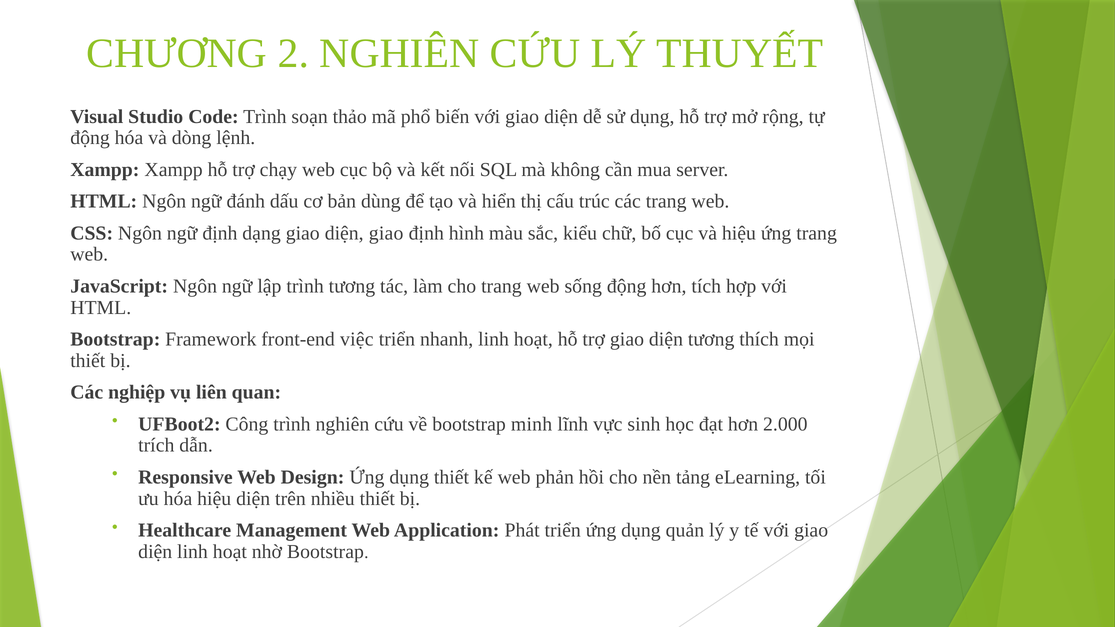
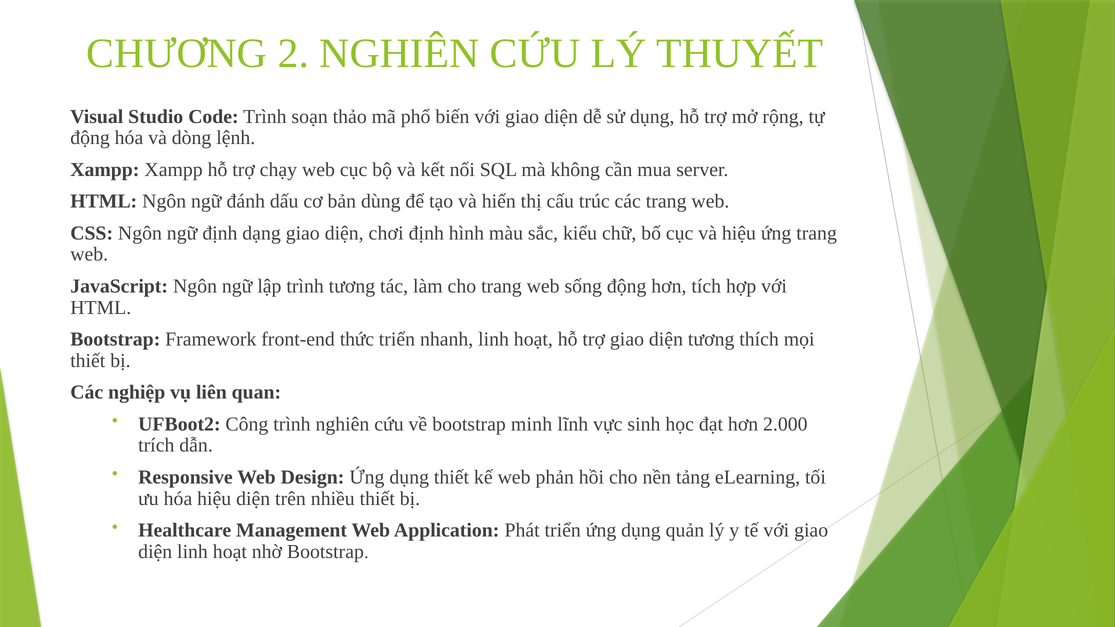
diện giao: giao -> chơi (386, 233)
việc: việc -> thức (357, 339)
